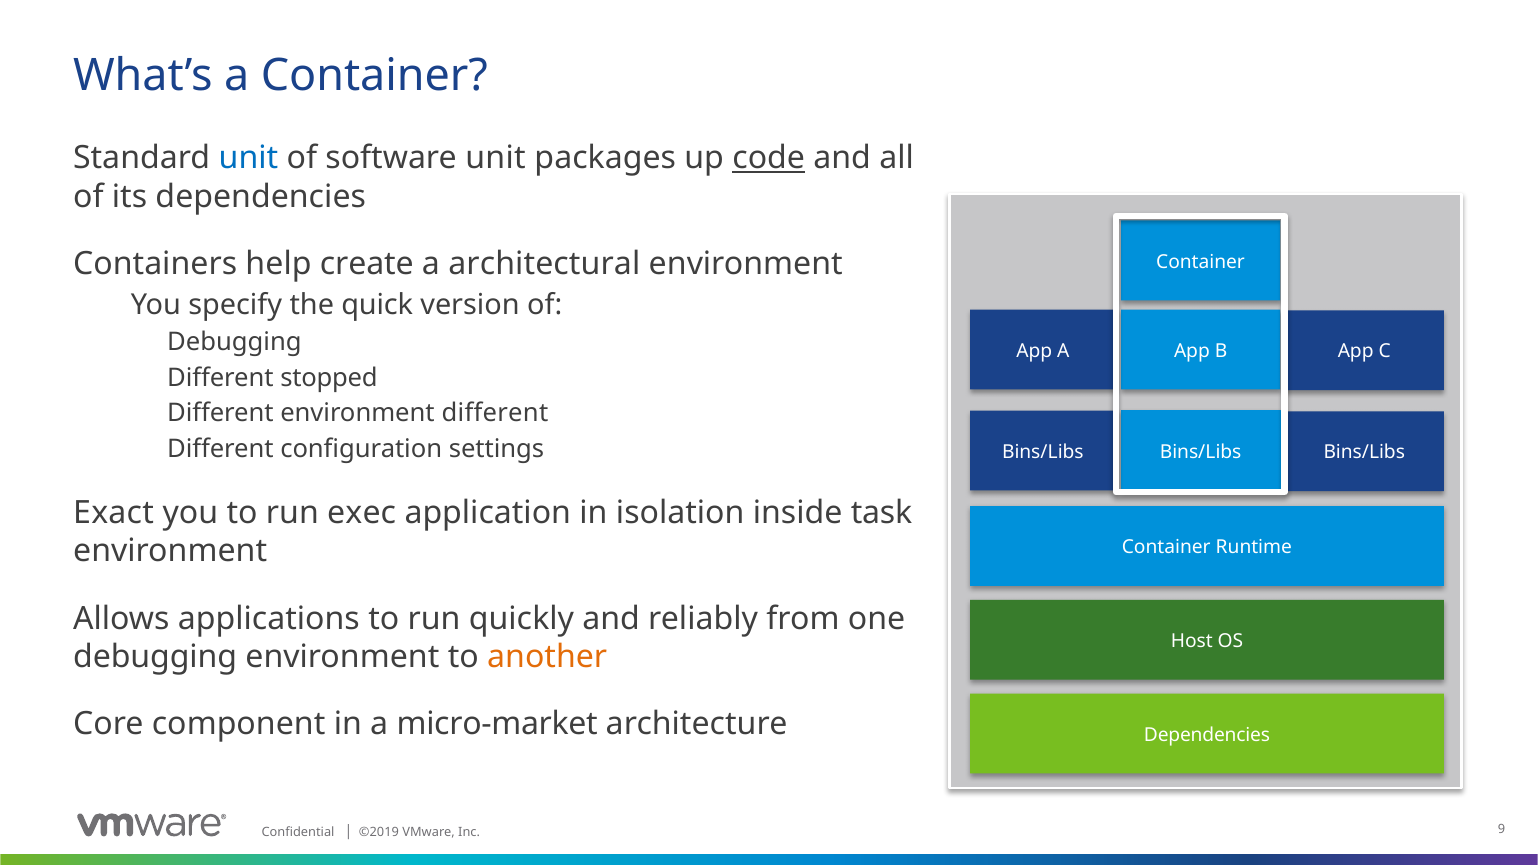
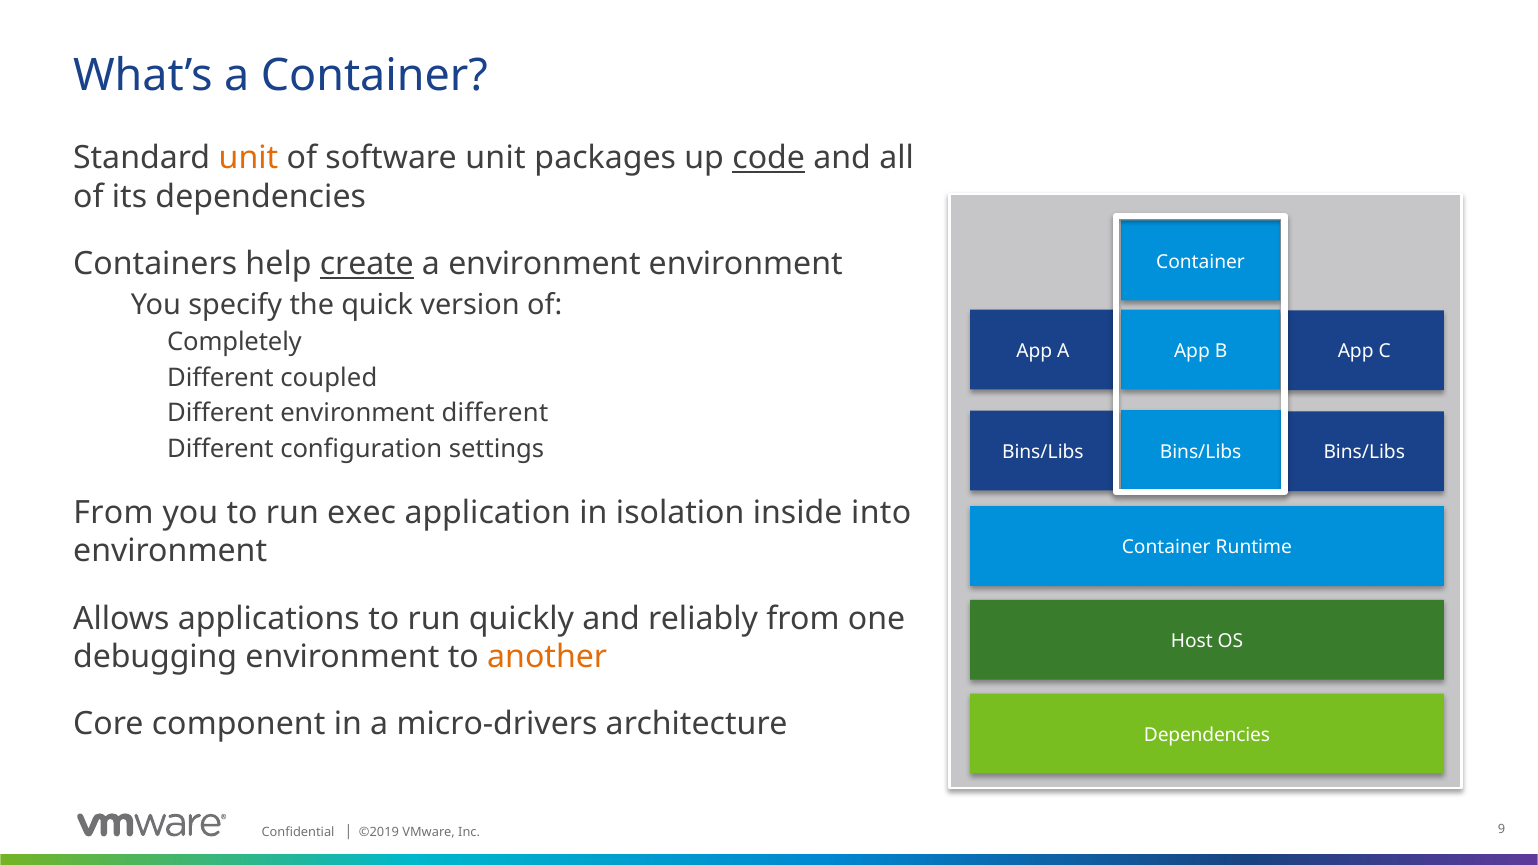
unit colour: blue -> orange (248, 158)
create underline: none -> present (367, 264)
a architectural: architectural -> environment (544, 264)
Debugging: Debugging -> Completely (234, 342)
stopped: stopped -> coupled (329, 378)
Exact: Exact -> From (114, 513)
task: task -> into (881, 513)
micro-market: micro-market -> micro-drivers (497, 725)
